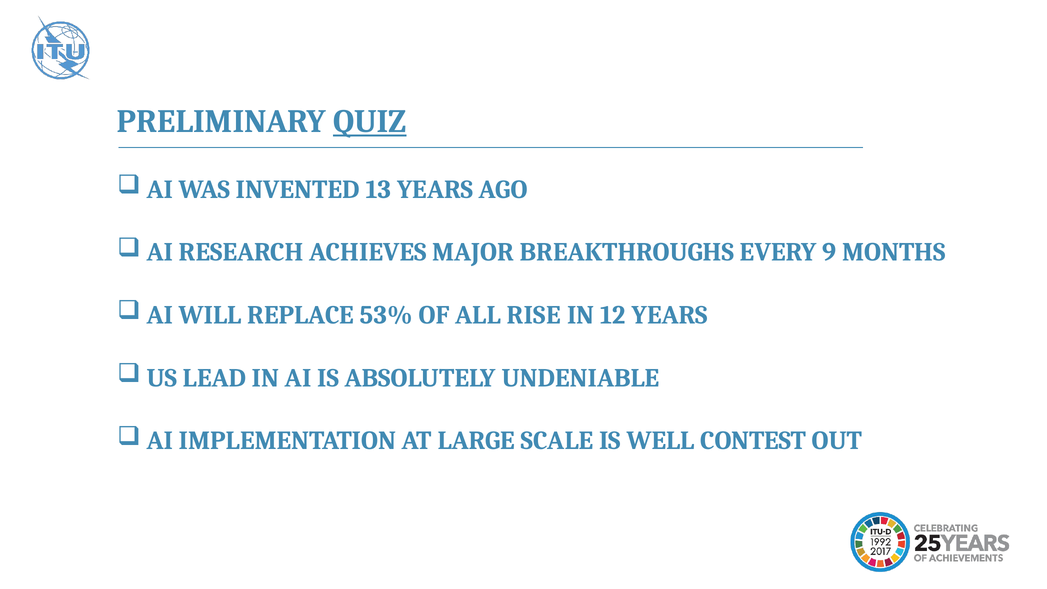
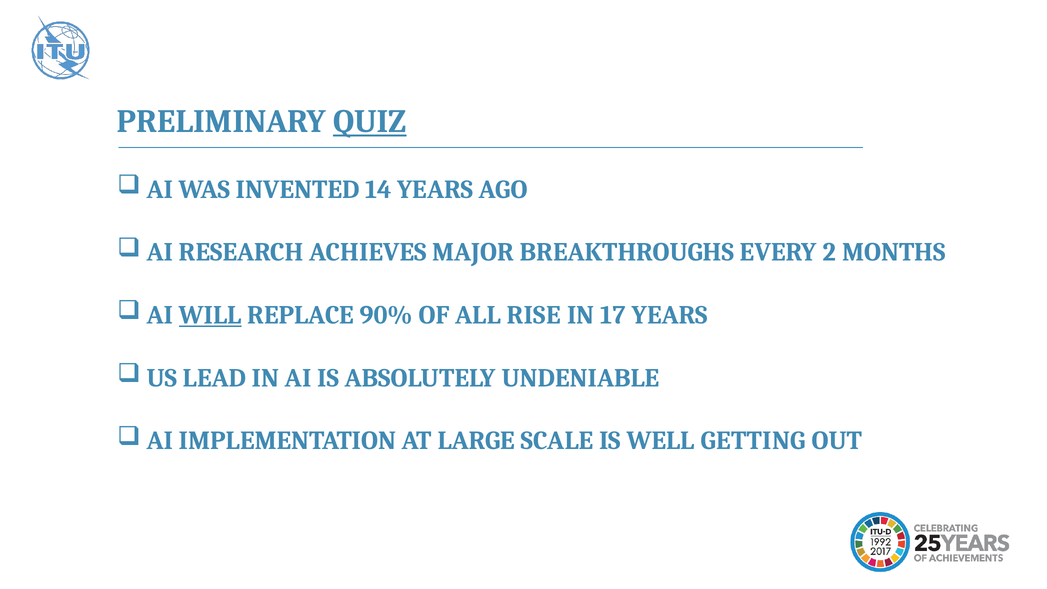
13: 13 -> 14 (379, 189)
9: 9 -> 2 (829, 252)
WILL underline: none -> present (210, 315)
53%: 53% -> 90% (386, 315)
12: 12 -> 17 (613, 315)
CONTEST: CONTEST -> GETTING (753, 441)
